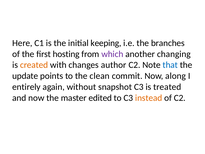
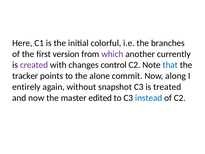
keeping: keeping -> colorful (106, 43)
hosting: hosting -> version (66, 54)
changing: changing -> currently (174, 54)
created colour: orange -> purple (34, 65)
author: author -> control (114, 65)
update: update -> tracker (25, 76)
clean: clean -> alone (100, 76)
instead colour: orange -> blue (149, 98)
